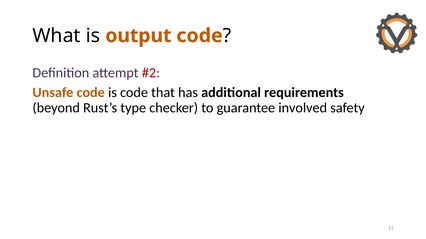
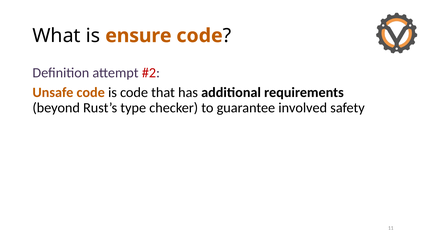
output: output -> ensure (138, 36)
